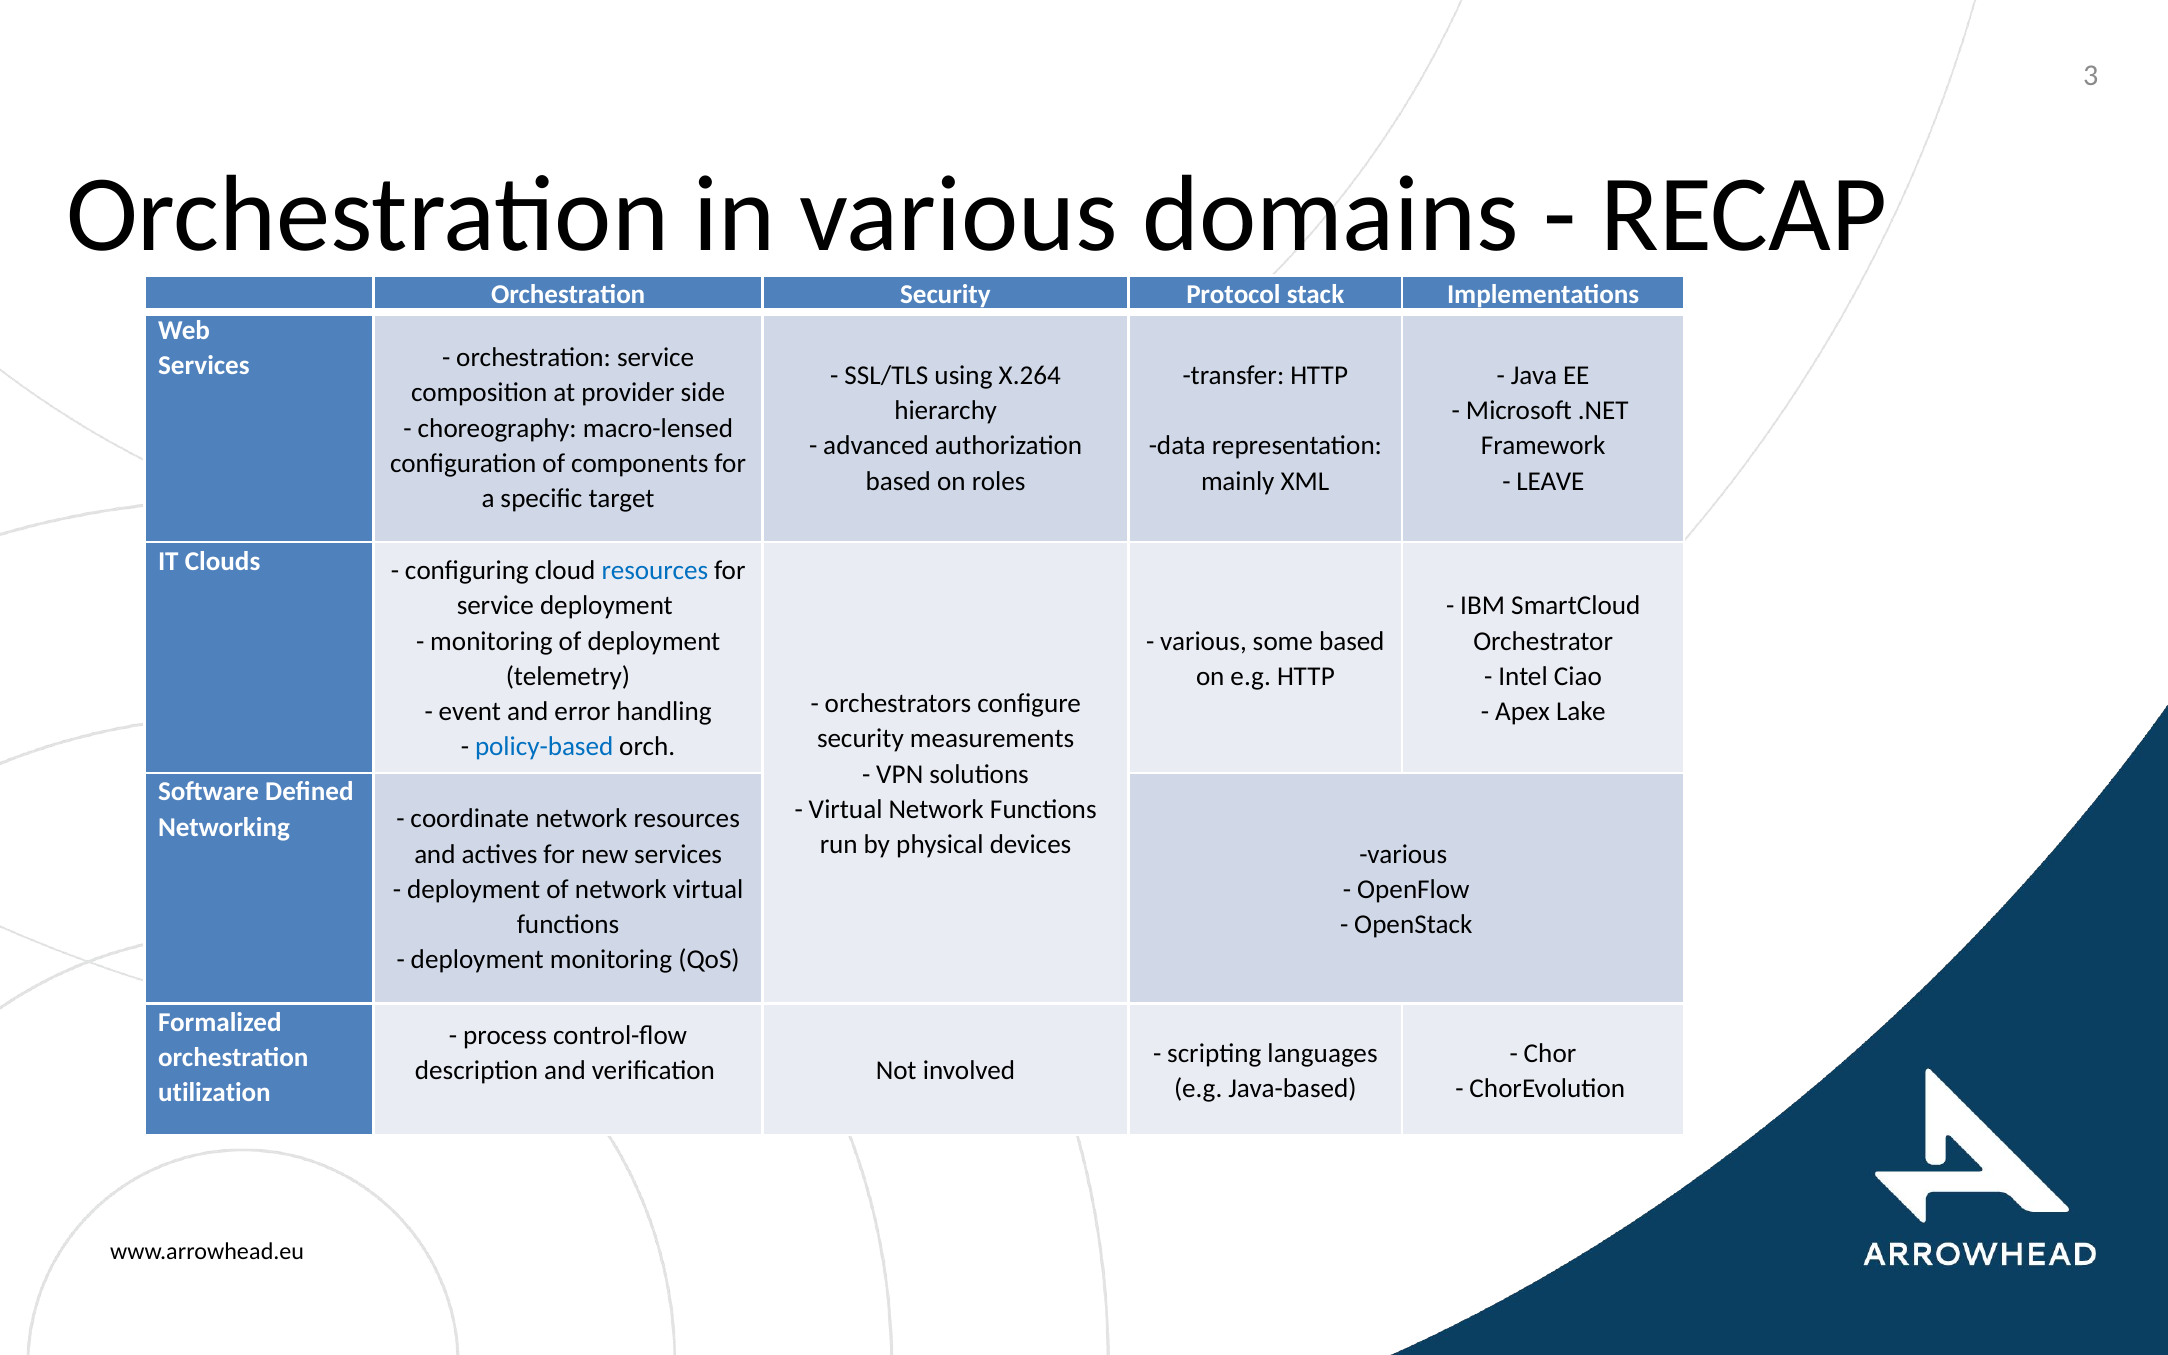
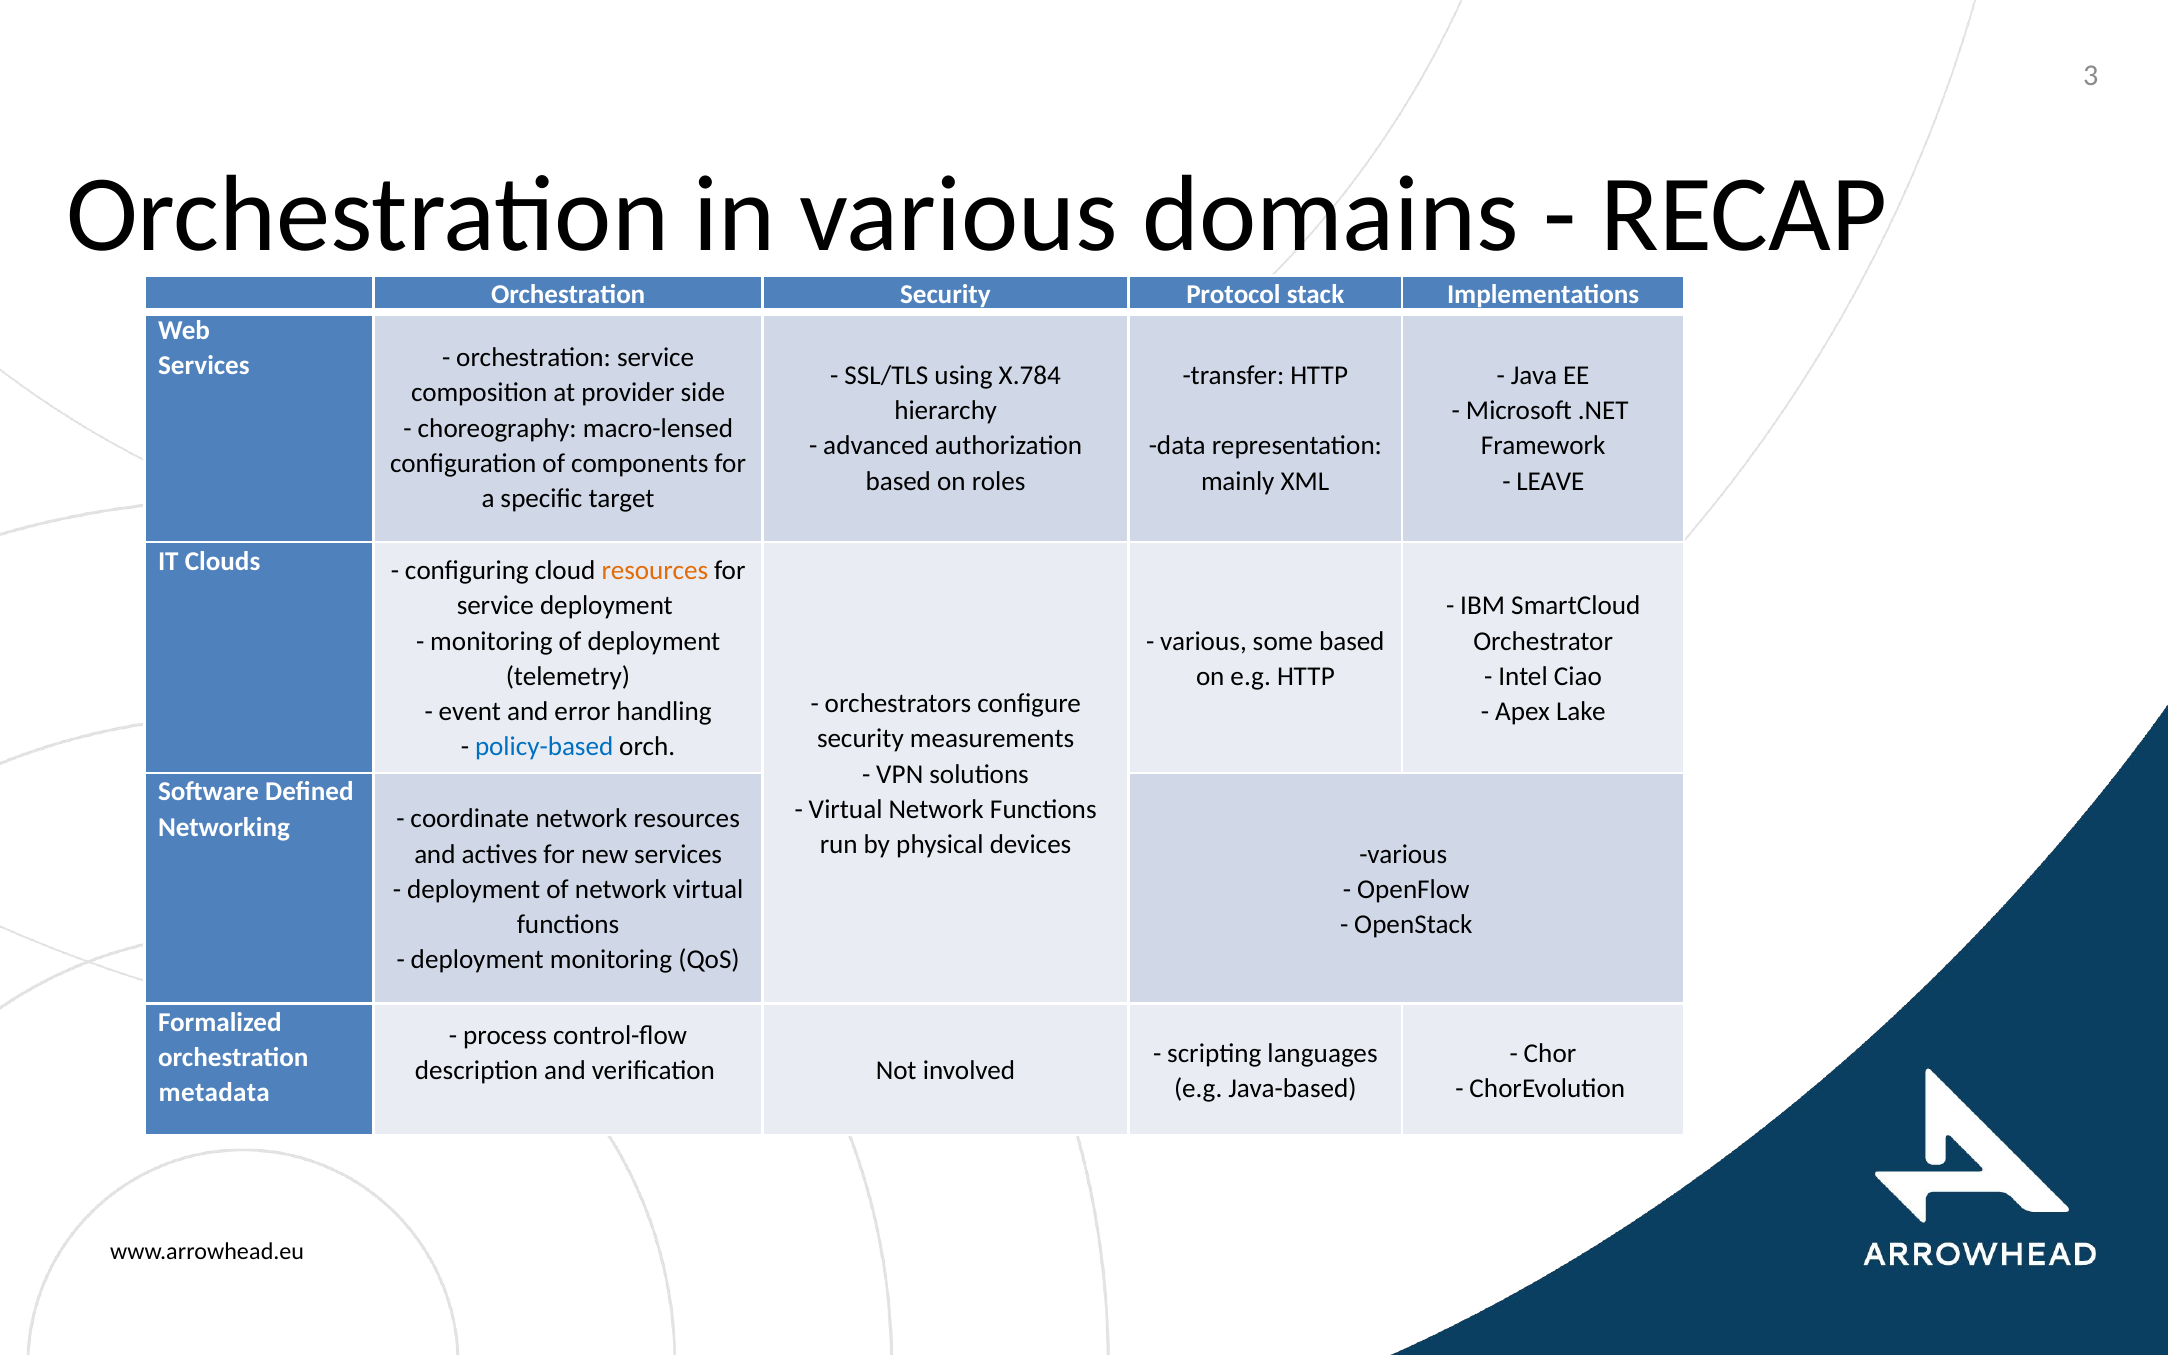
X.264: X.264 -> X.784 (1030, 375)
resources colour: blue -> orange (655, 571)
utilization: utilization -> metadata (214, 1093)
